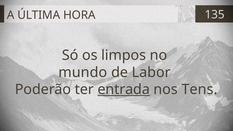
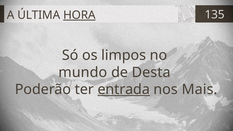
HORA underline: none -> present (79, 15)
Labor: Labor -> Desta (151, 72)
Tens: Tens -> Mais (200, 89)
